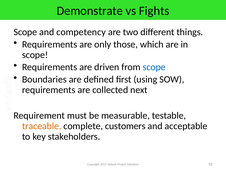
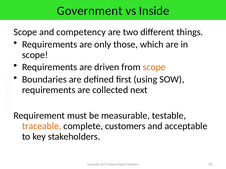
Demonstrate: Demonstrate -> Government (90, 11)
Fights: Fights -> Inside (154, 11)
scope colour: blue -> orange (154, 67)
